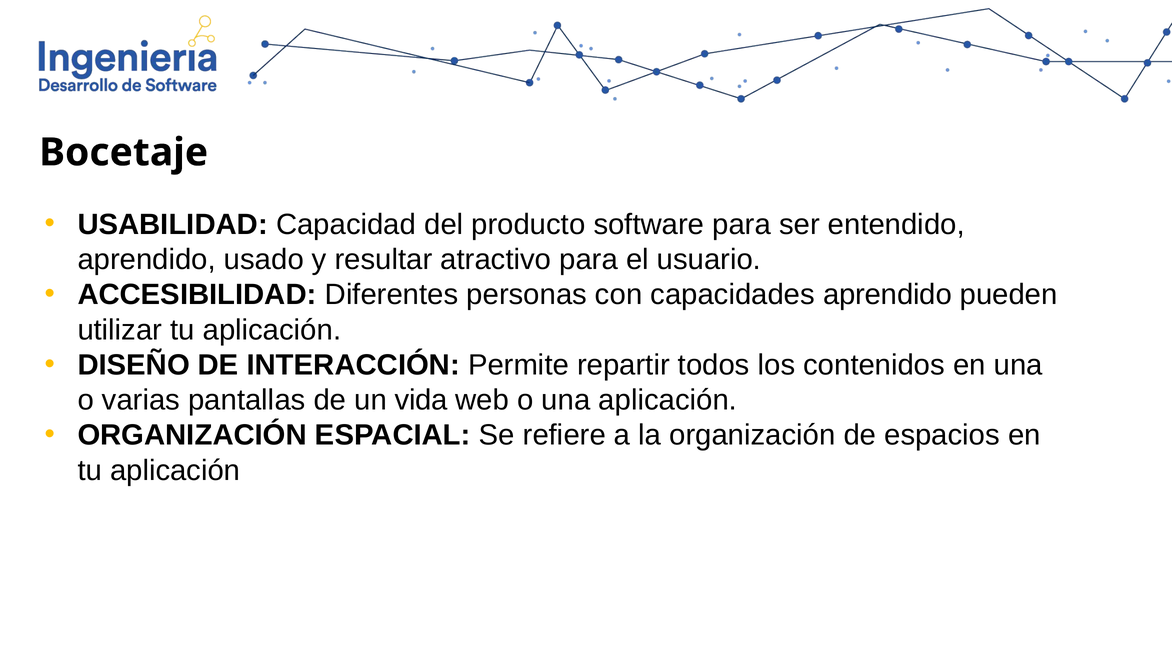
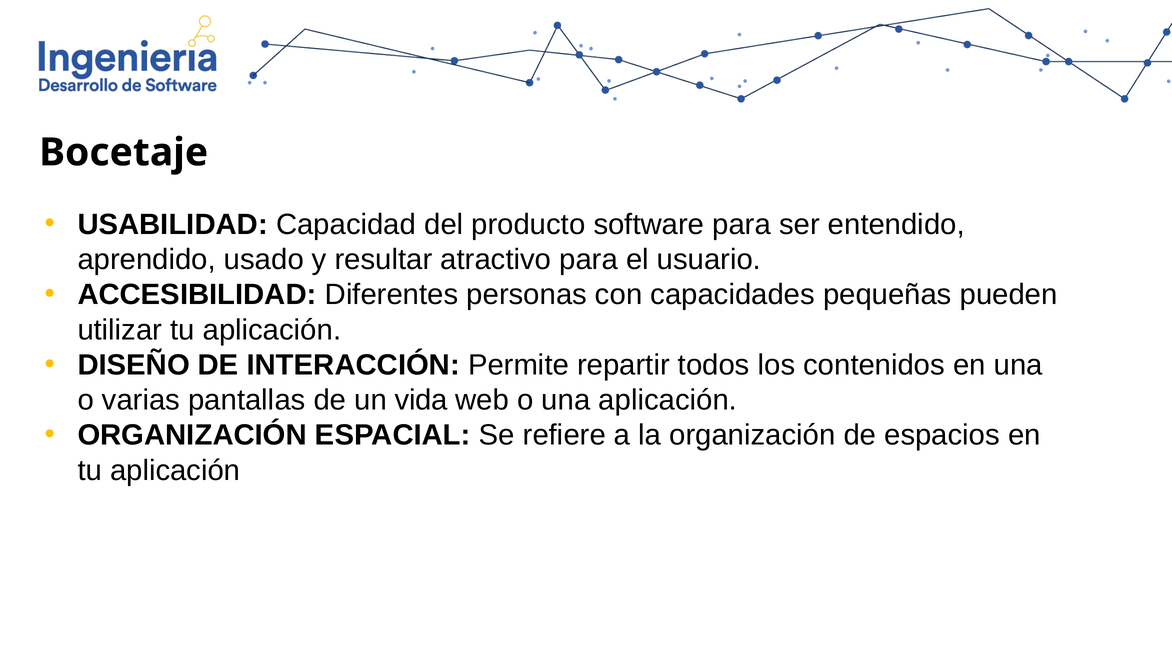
capacidades aprendido: aprendido -> pequeñas (887, 295)
